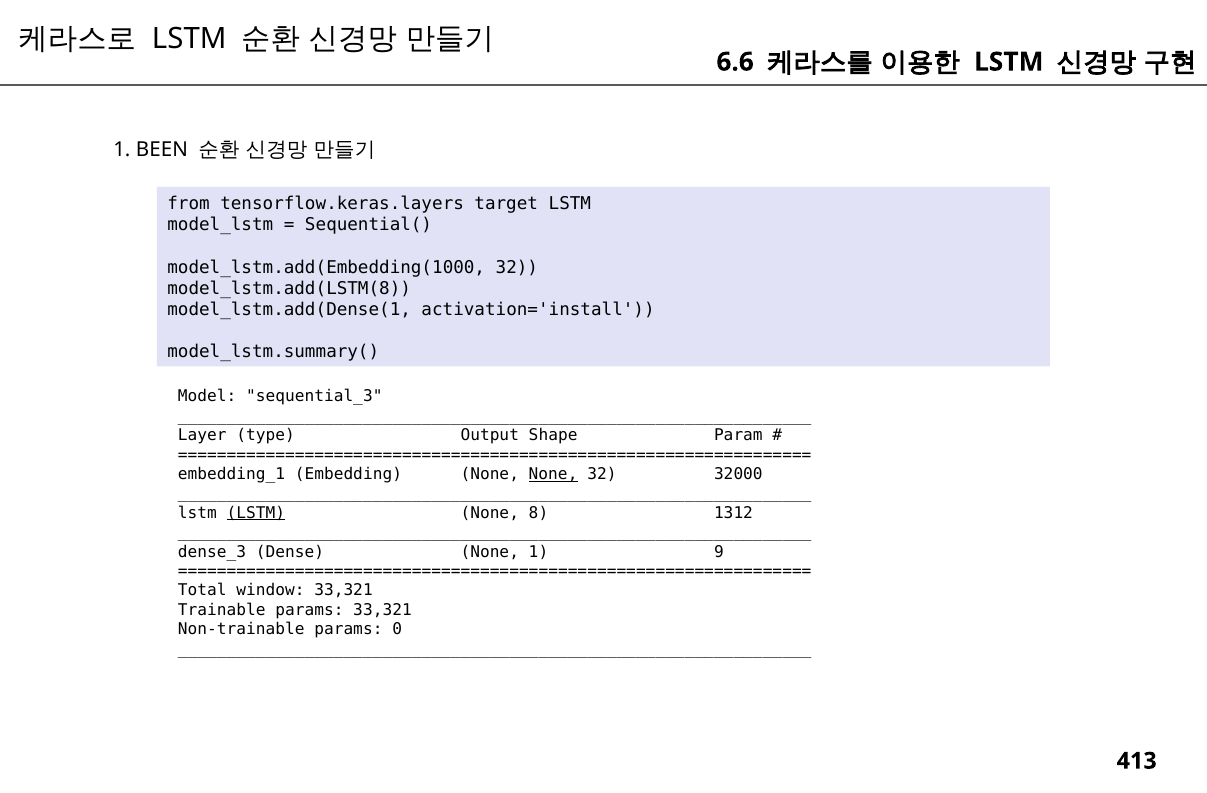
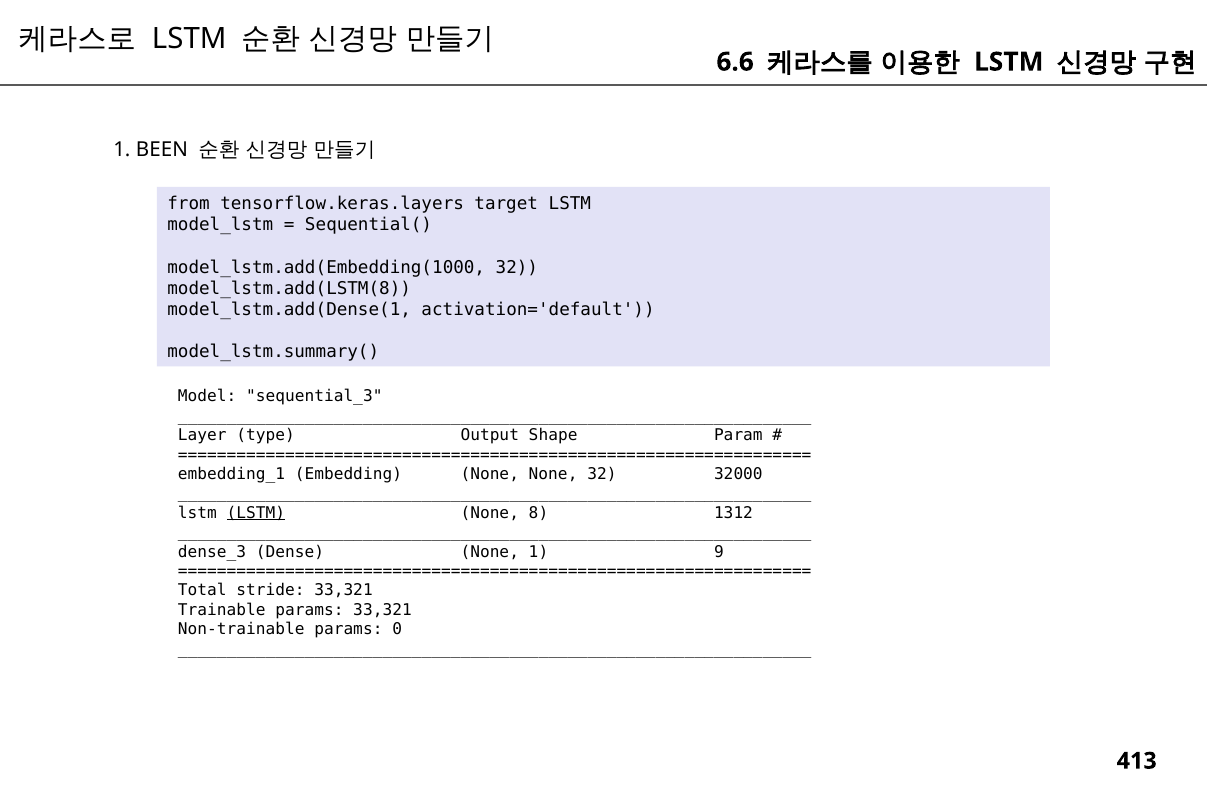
activation='install: activation='install -> activation='default (538, 310)
None underline: present -> none (553, 474)
window: window -> stride (270, 590)
